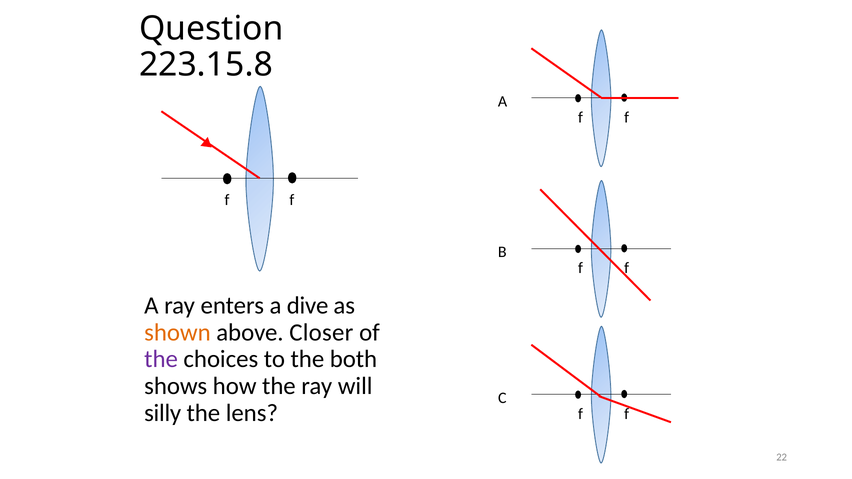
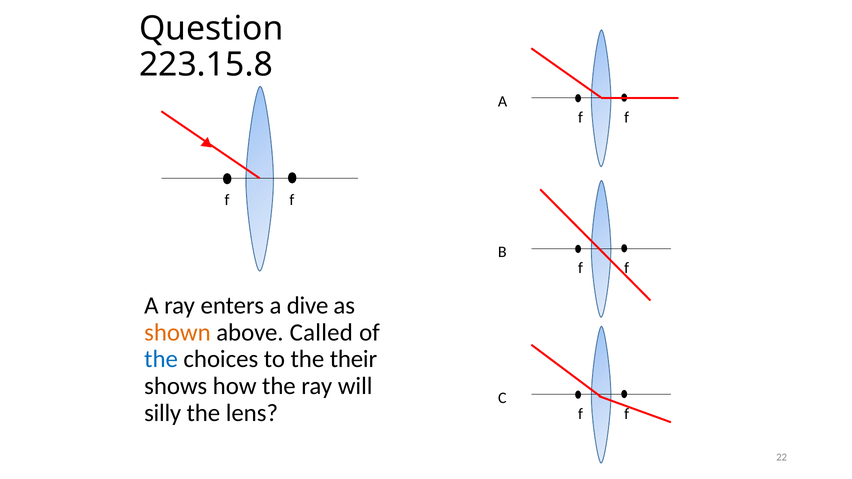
Closer: Closer -> Called (321, 333)
the colour: purple -> blue (161, 359)
both: both -> their (353, 359)
